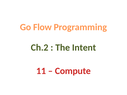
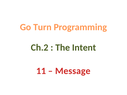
Flow: Flow -> Turn (42, 27)
Compute: Compute -> Message (73, 71)
